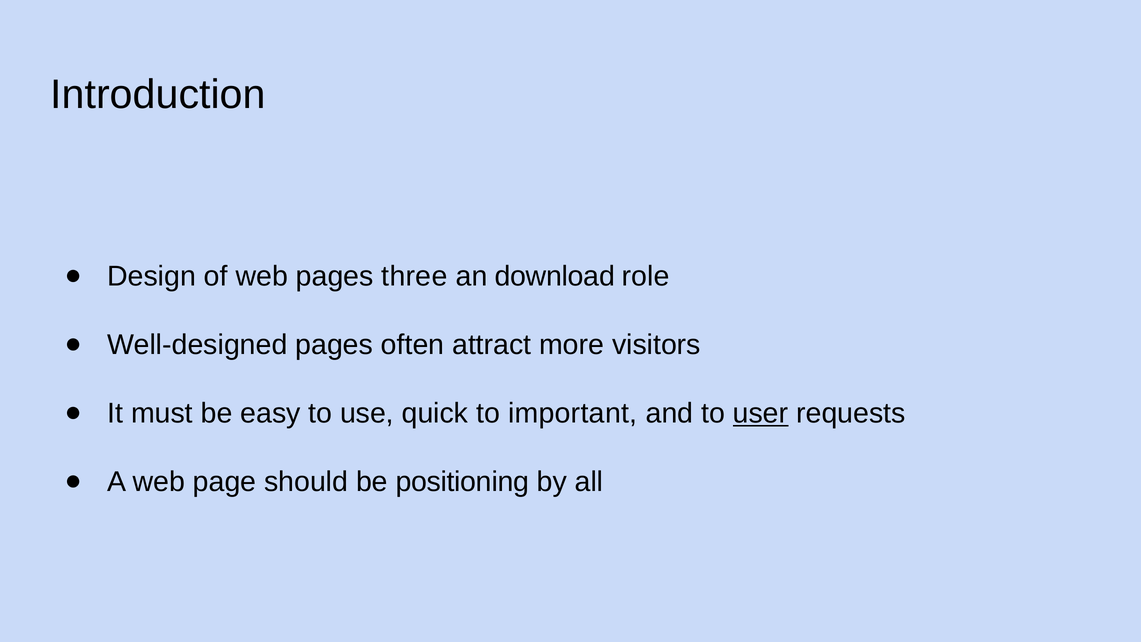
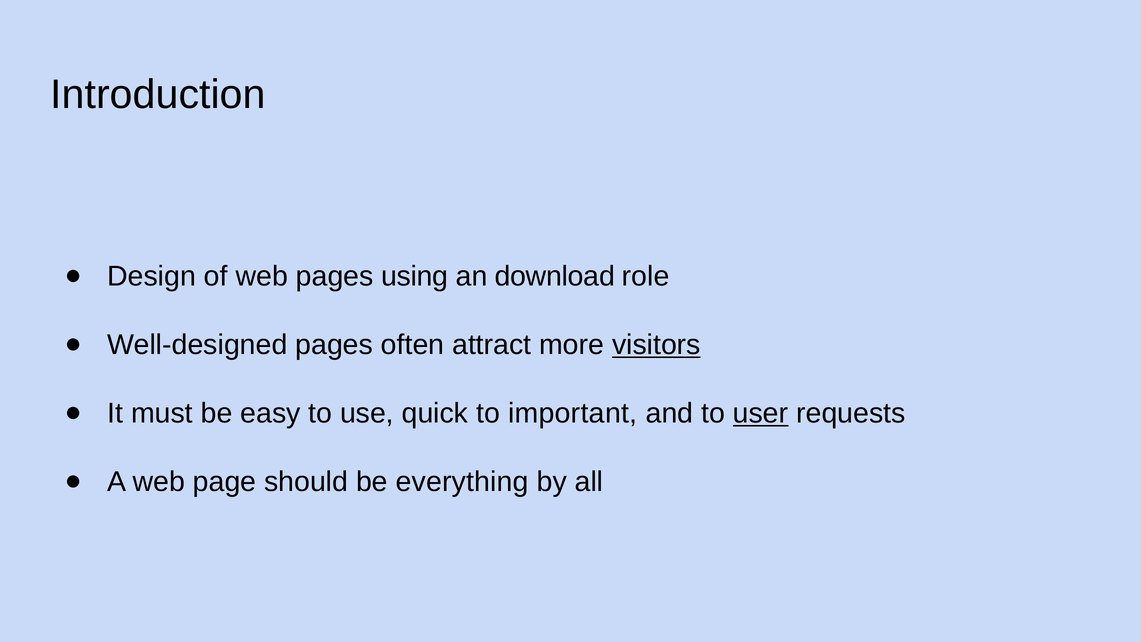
three: three -> using (415, 276)
visitors underline: none -> present (656, 345)
positioning: positioning -> everything (462, 482)
